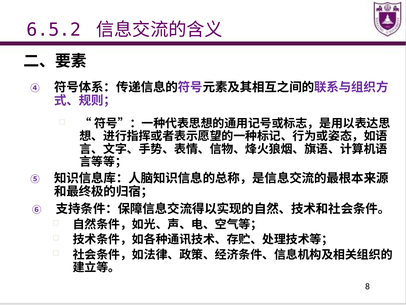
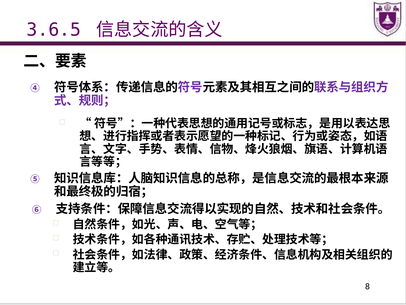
6.5.2: 6.5.2 -> 3.6.5 (54, 30)
